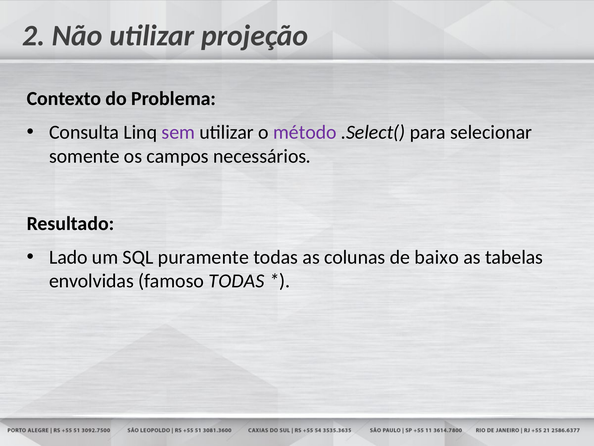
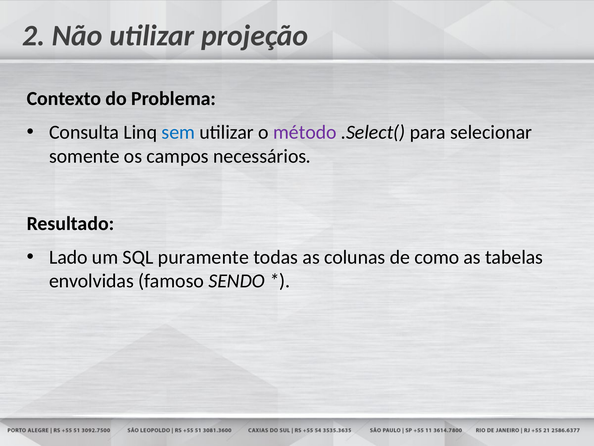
sem colour: purple -> blue (178, 132)
baixo: baixo -> como (437, 257)
famoso TODAS: TODAS -> SENDO (237, 281)
